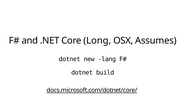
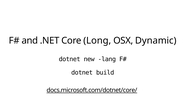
Assumes: Assumes -> Dynamic (156, 41)
